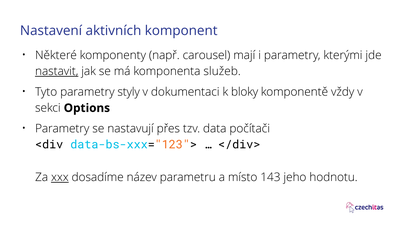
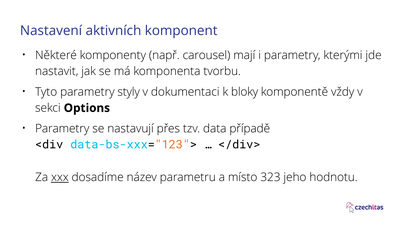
nastavit underline: present -> none (57, 71)
služeb: služeb -> tvorbu (222, 71)
počítači: počítači -> případě (250, 128)
143: 143 -> 323 (270, 177)
